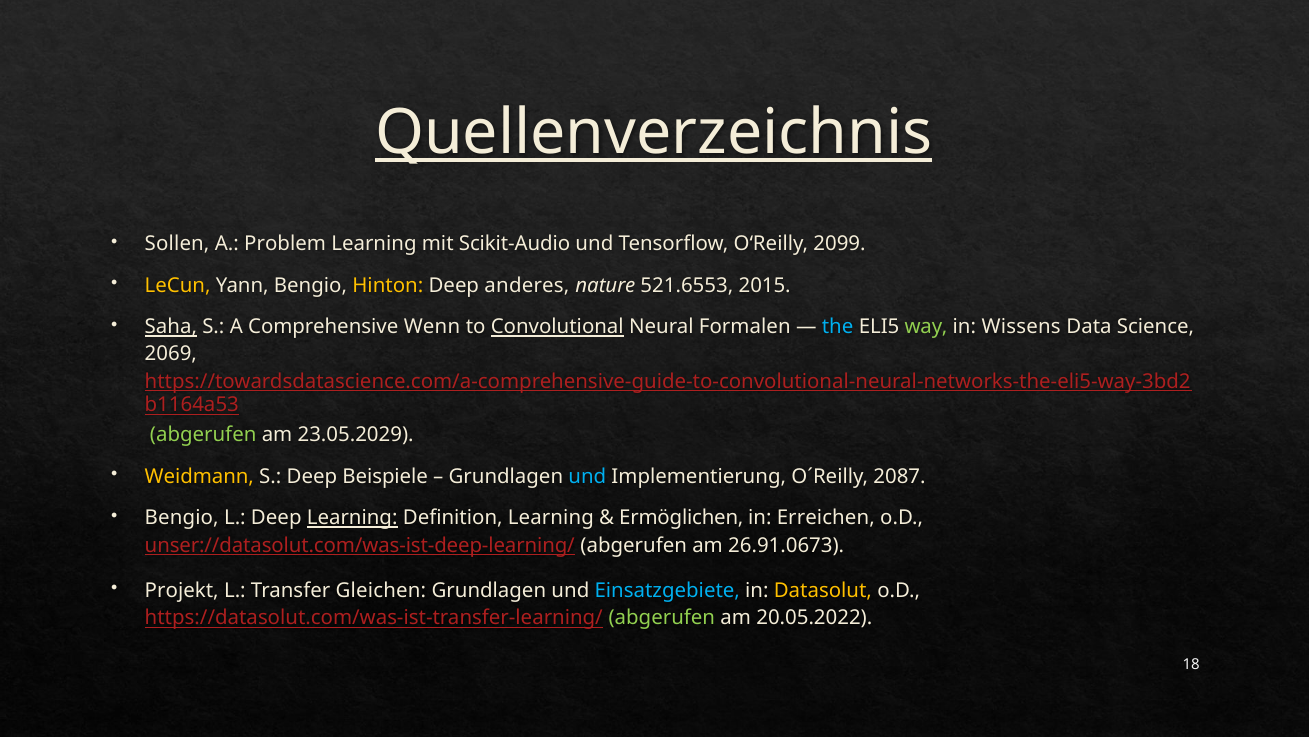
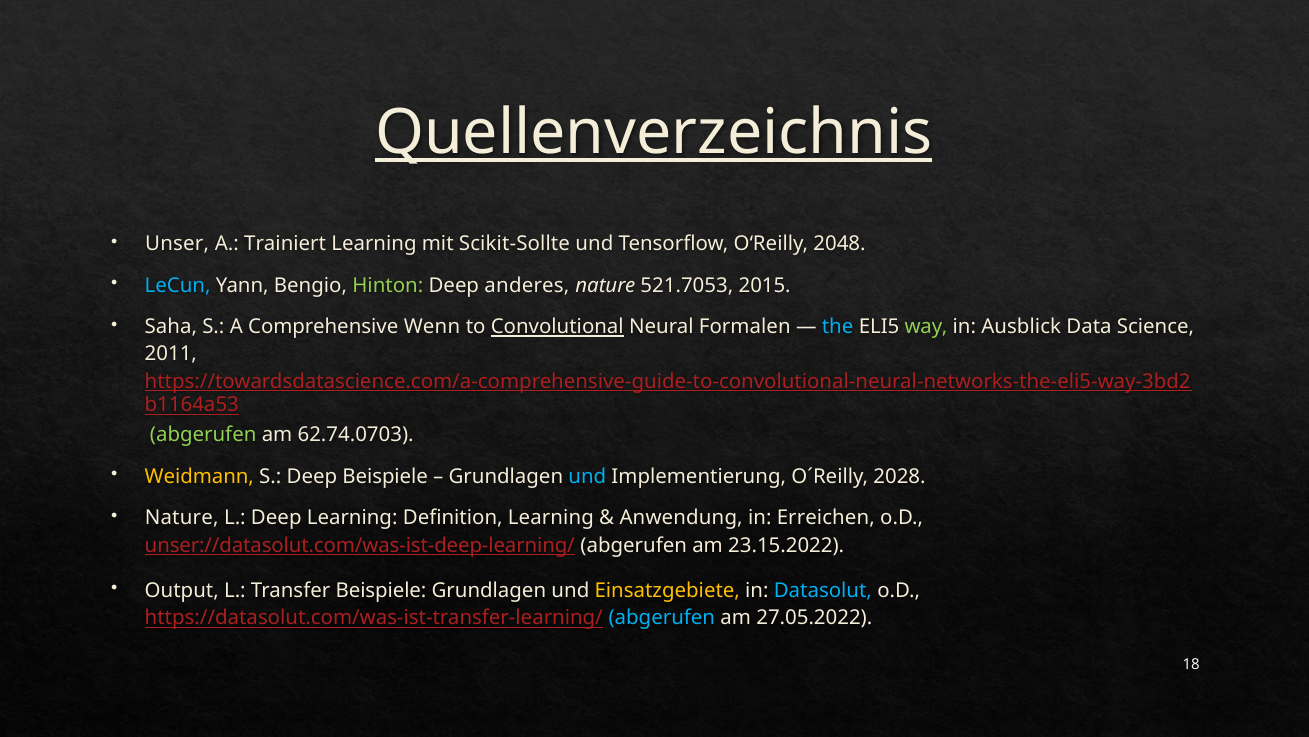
Sollen: Sollen -> Unser (177, 244)
Problem: Problem -> Trainiert (285, 244)
Scikit-Audio: Scikit-Audio -> Scikit-Sollte (514, 244)
2099: 2099 -> 2048 (840, 244)
LeCun colour: yellow -> light blue (178, 285)
Hinton colour: yellow -> light green (388, 285)
521.6553: 521.6553 -> 521.7053 (687, 285)
Saha underline: present -> none (171, 327)
Wissens: Wissens -> Ausblick (1021, 327)
2069: 2069 -> 2011 (171, 354)
23.05.2029: 23.05.2029 -> 62.74.0703 (356, 435)
2087: 2087 -> 2028 (900, 476)
Bengio: Bengio -> Nature (182, 518)
Learning underline: present -> none (352, 518)
Ermöglichen: Ermöglichen -> Anwendung (681, 518)
26.91.0673: 26.91.0673 -> 23.15.2022 (786, 545)
Projekt: Projekt -> Output (182, 590)
Transfer Gleichen: Gleichen -> Beispiele (381, 590)
Einsatzgebiete colour: light blue -> yellow (667, 590)
Datasolut colour: yellow -> light blue (823, 590)
abgerufen colour: light green -> light blue (662, 617)
20.05.2022: 20.05.2022 -> 27.05.2022 (814, 617)
